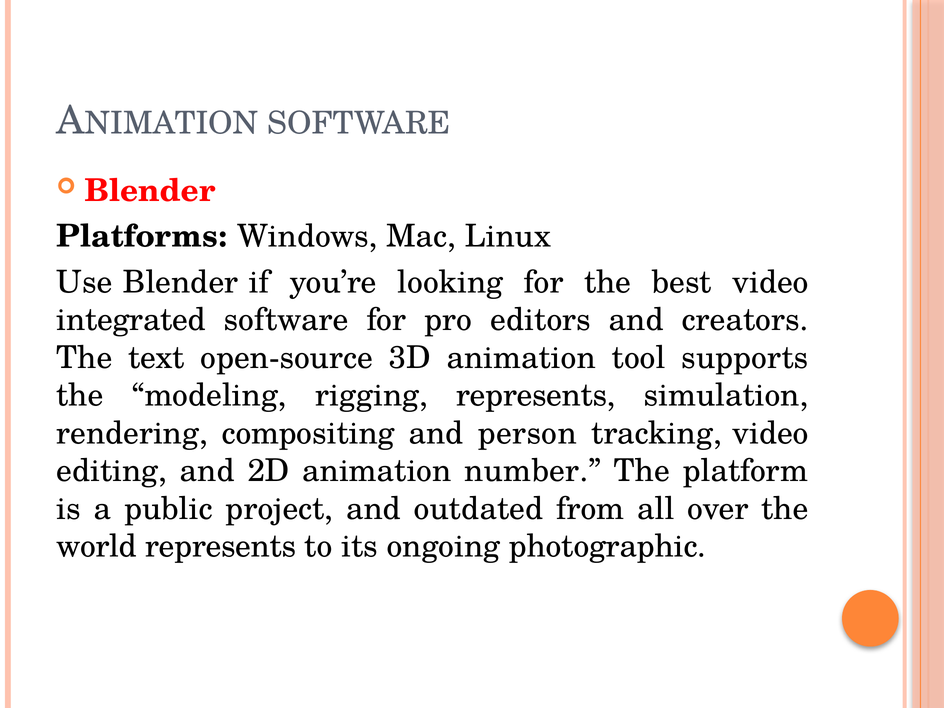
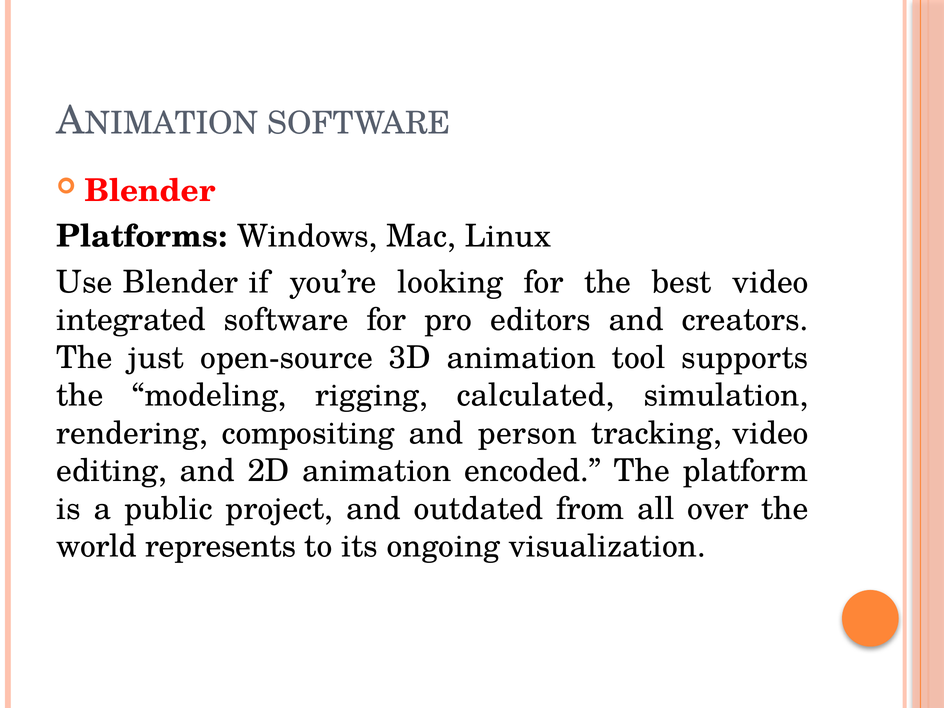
text: text -> just (156, 358)
rigging represents: represents -> calculated (536, 395)
number: number -> encoded (533, 471)
photographic: photographic -> visualization (607, 547)
